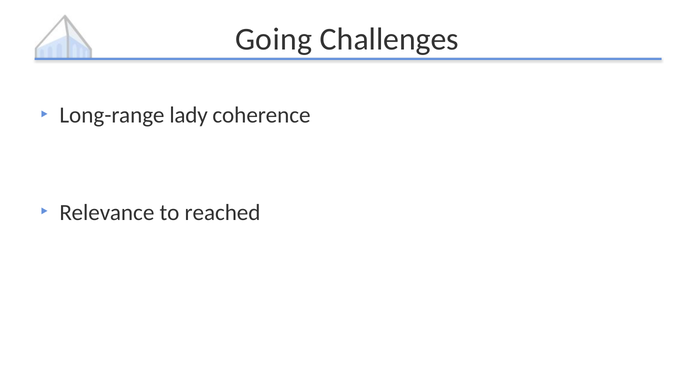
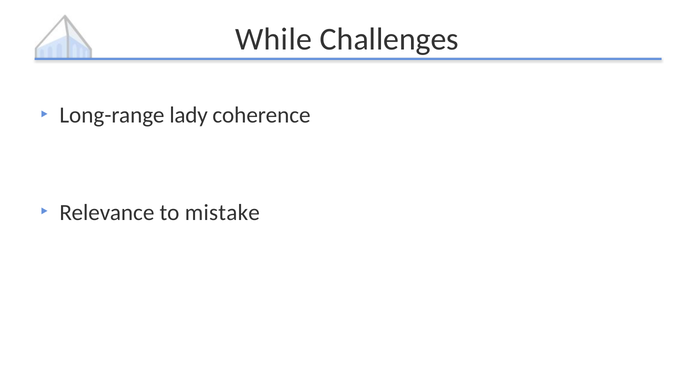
Going: Going -> While (274, 39)
reached: reached -> mistake (222, 213)
